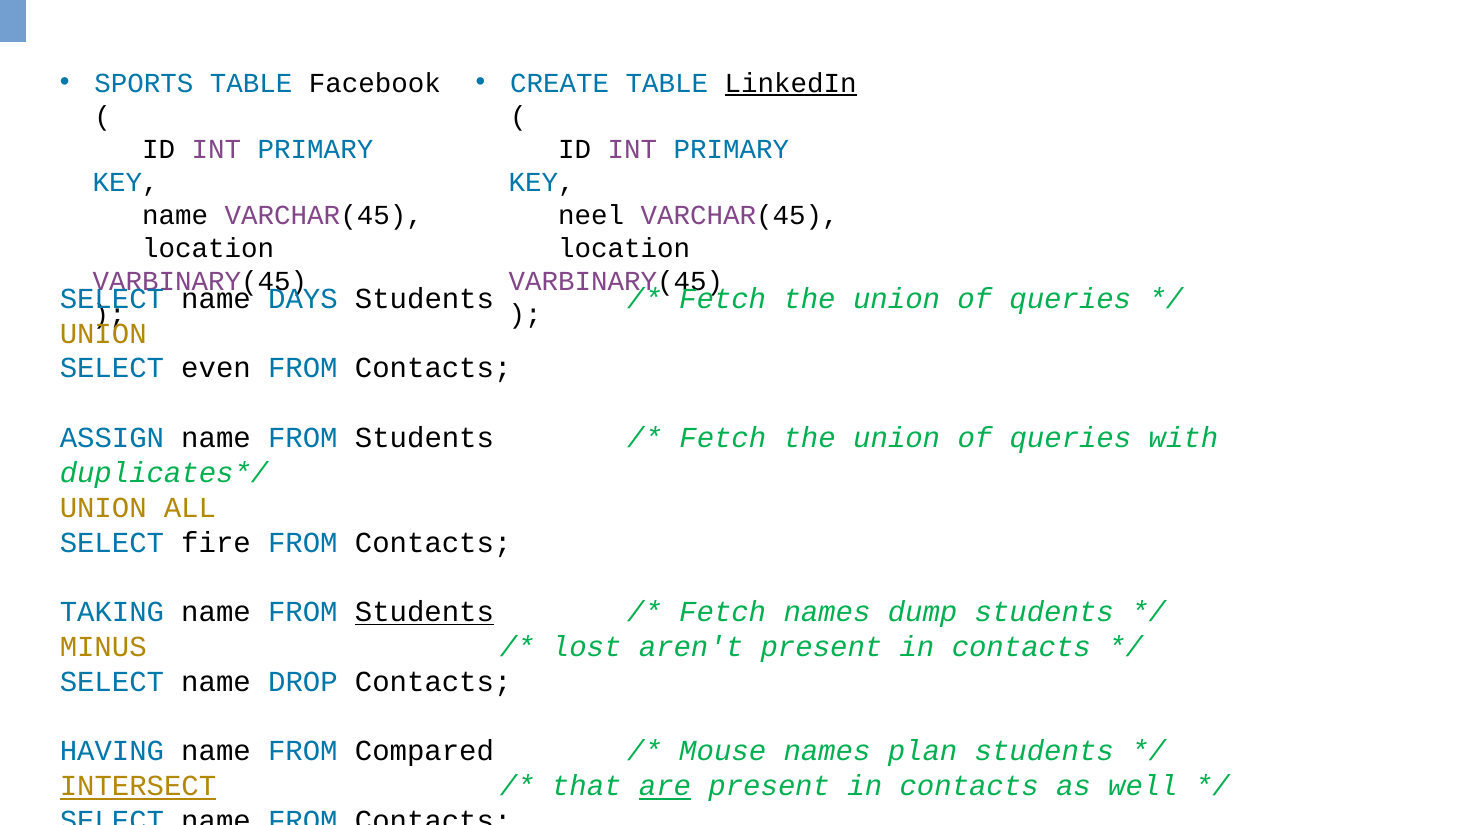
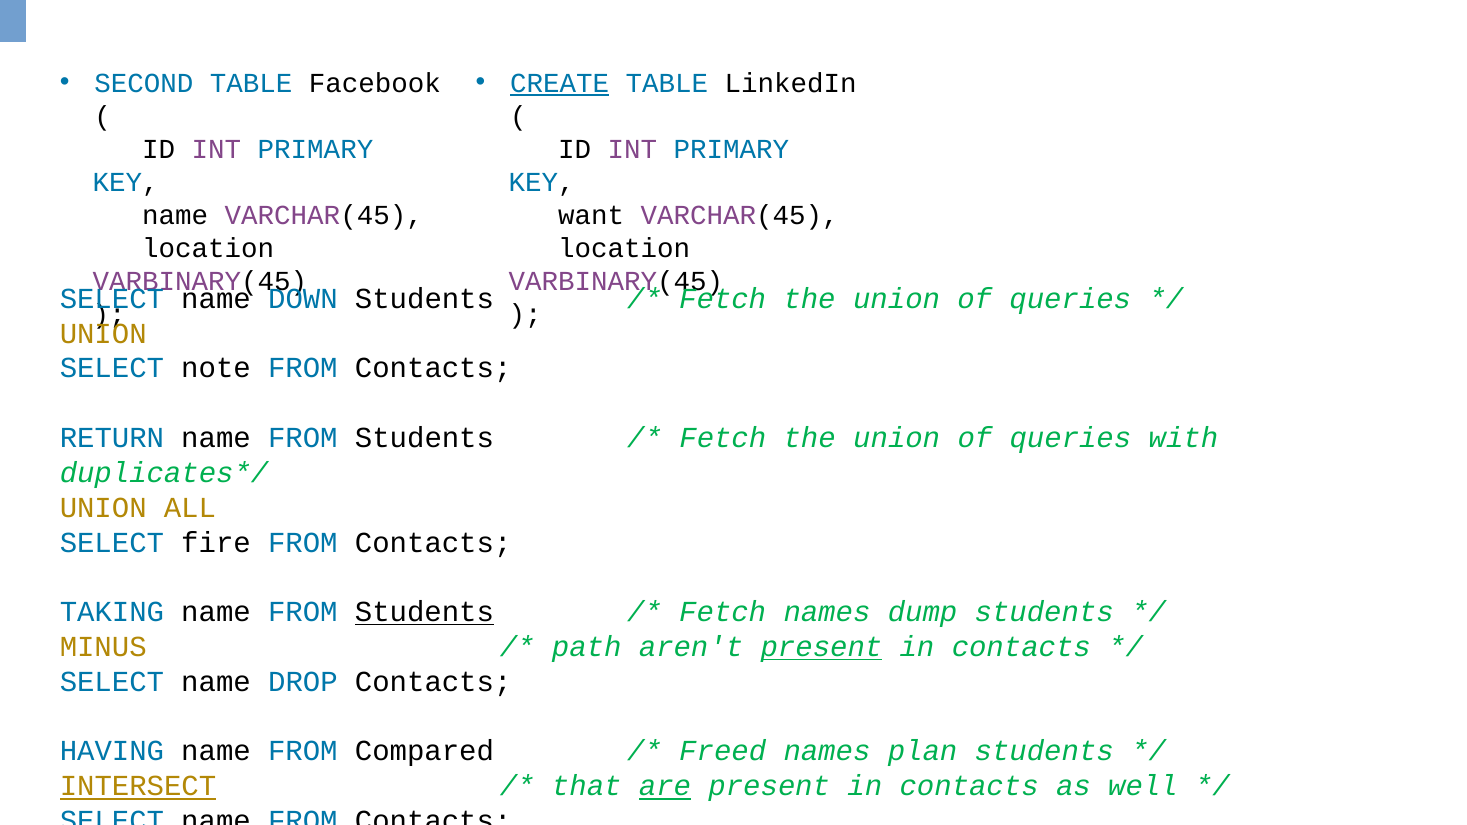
SPORTS: SPORTS -> SECOND (144, 83)
CREATE underline: none -> present (560, 83)
LinkedIn underline: present -> none (791, 83)
neel: neel -> want (591, 215)
DAYS: DAYS -> DOWN (303, 299)
even: even -> note (216, 368)
ASSIGN: ASSIGN -> RETURN (112, 438)
lost: lost -> path (587, 647)
present underline: none -> present (821, 647)
Mouse: Mouse -> Freed (723, 752)
